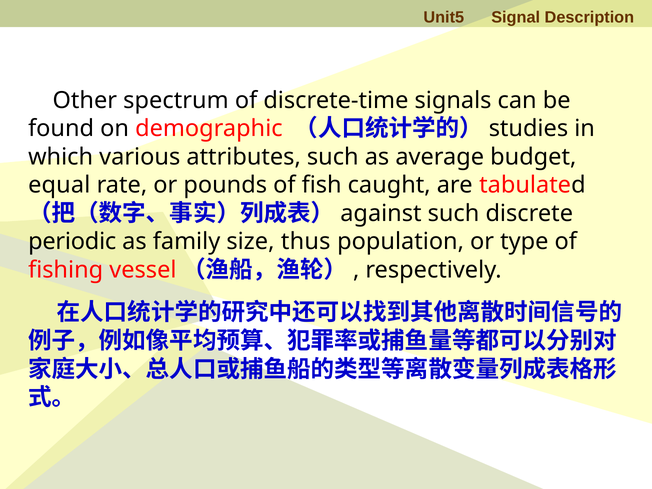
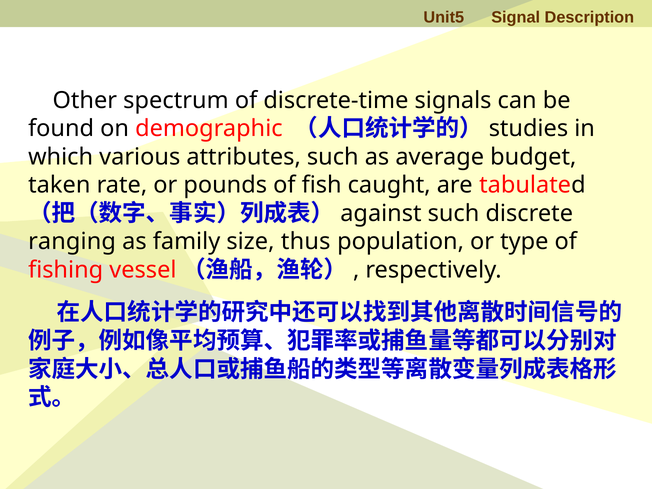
equal: equal -> taken (59, 185)
periodic: periodic -> ranging (72, 242)
